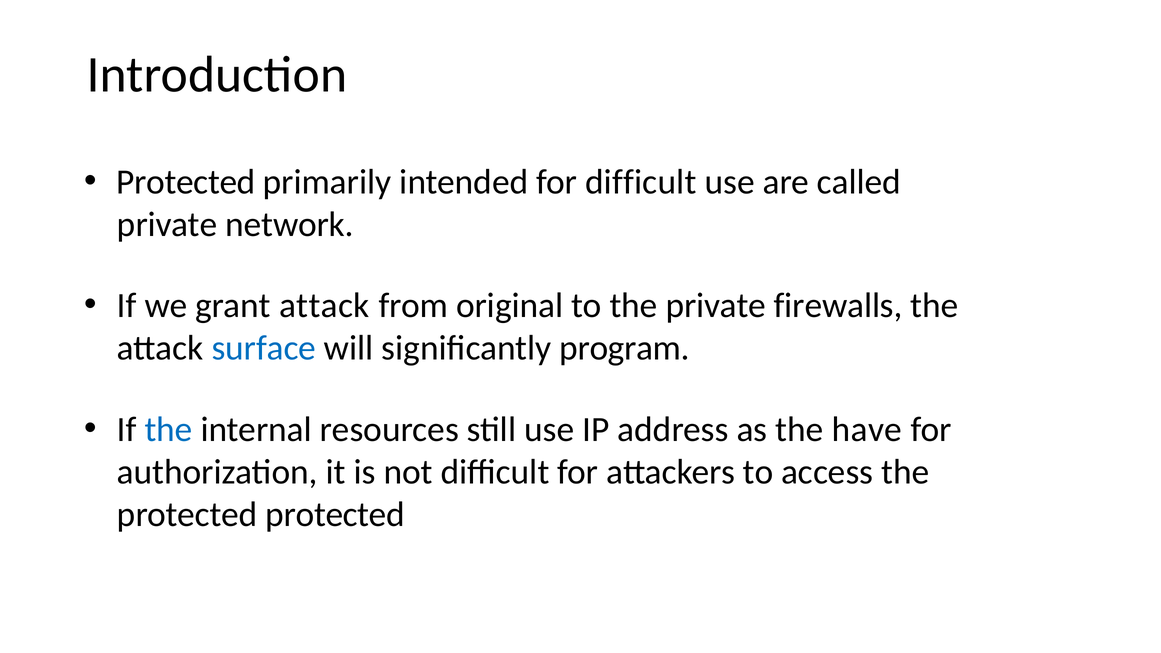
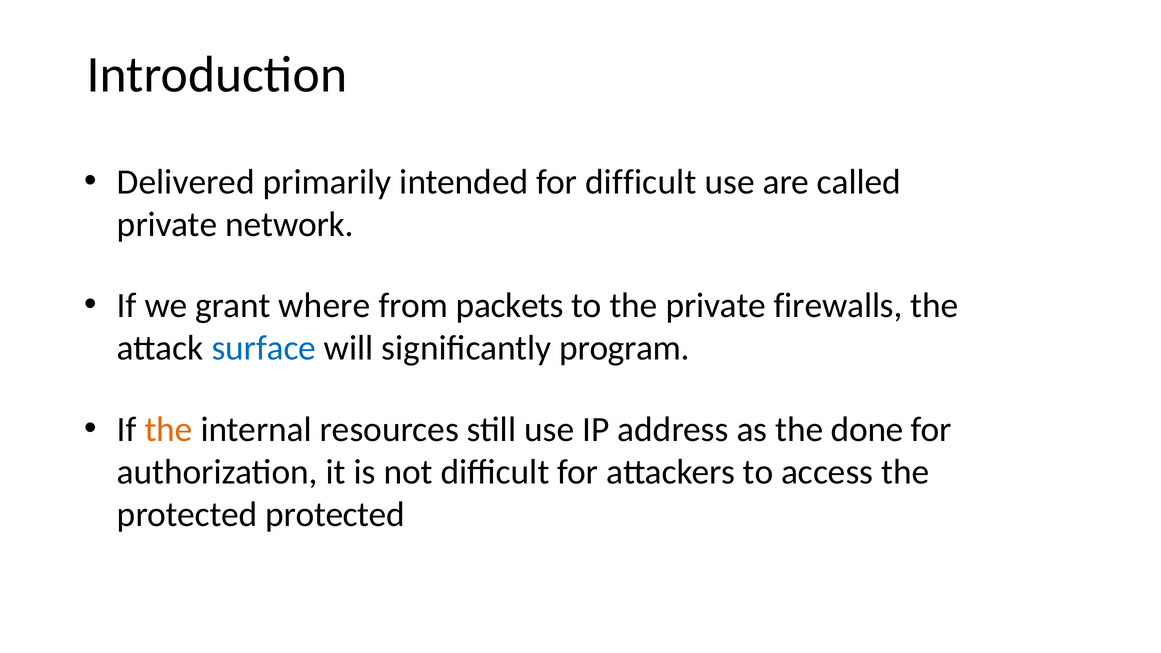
Protected: Protected -> Delivered (186, 182)
grant attack: attack -> where (324, 306)
original: original -> packets (510, 306)
the colour: blue -> orange (169, 429)
have: have -> done (867, 429)
